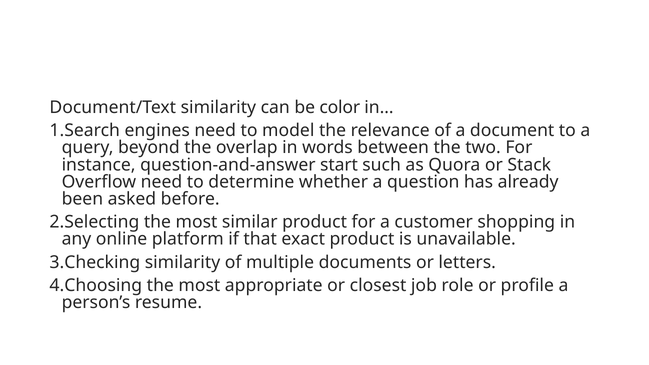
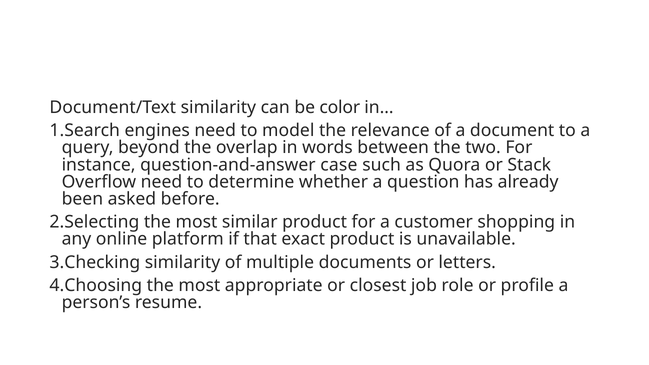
start: start -> case (339, 165)
